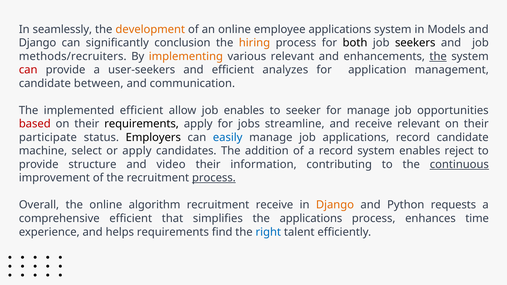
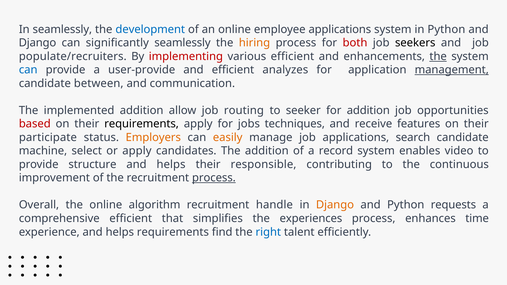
development colour: orange -> blue (150, 29)
in Models: Models -> Python (446, 29)
significantly conclusion: conclusion -> seamlessly (182, 43)
both colour: black -> red (355, 43)
methods/recruiters: methods/recruiters -> populate/recruiters (73, 56)
implementing colour: orange -> red (186, 56)
various relevant: relevant -> efficient (292, 56)
can colour: red -> blue (28, 70)
user-seekers: user-seekers -> user-provide (142, 70)
management underline: none -> present (452, 70)
implemented efficient: efficient -> addition (142, 110)
job enables: enables -> routing (244, 110)
for manage: manage -> addition (368, 110)
streamline: streamline -> techniques (295, 124)
receive relevant: relevant -> features (419, 124)
Employers colour: black -> orange (153, 138)
easily colour: blue -> orange (228, 138)
applications record: record -> search (413, 138)
reject: reject -> video (459, 151)
video: video -> helps (171, 165)
information: information -> responsible (263, 165)
continuous underline: present -> none (459, 165)
recruitment receive: receive -> handle (274, 205)
the applications: applications -> experiences (311, 219)
